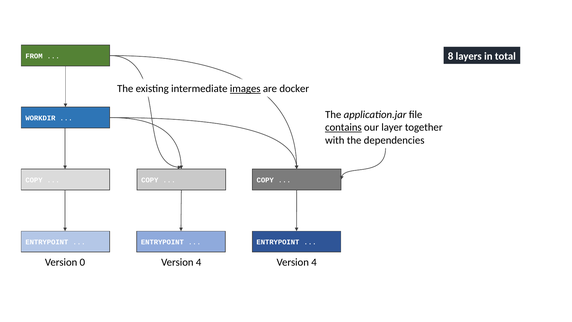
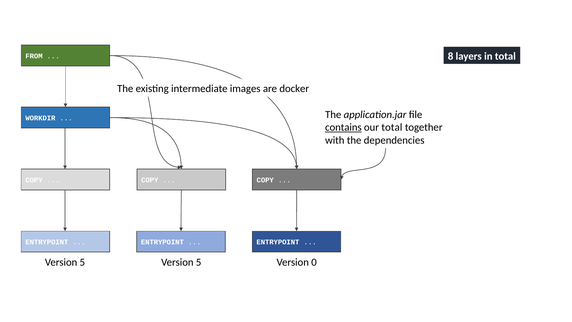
images underline: present -> none (245, 89)
our layer: layer -> total (392, 127)
0: 0 -> 5 (82, 262)
4: 4 -> 5 (199, 262)
4: 4 -> 0 (314, 262)
